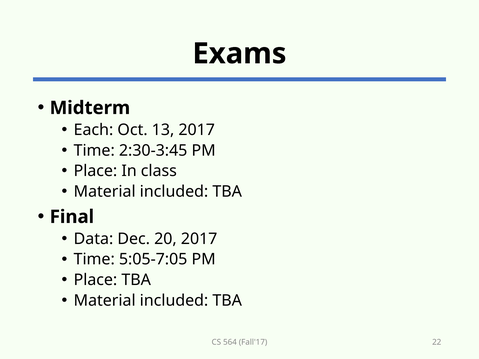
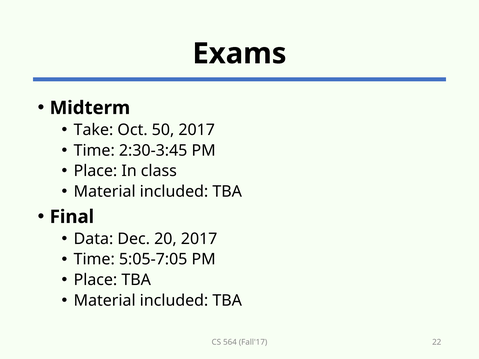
Each: Each -> Take (93, 130)
13: 13 -> 50 (163, 130)
